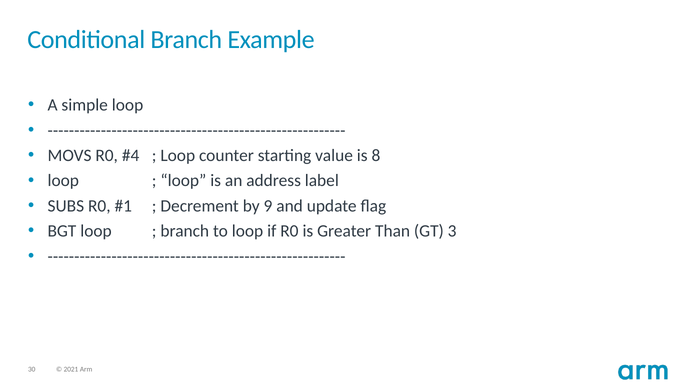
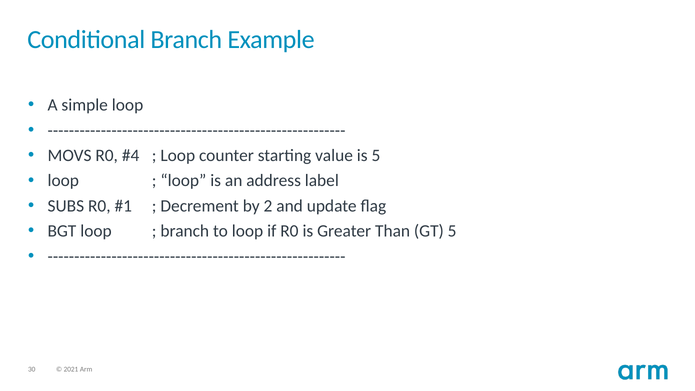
is 8: 8 -> 5 (376, 156)
9: 9 -> 2 (268, 206)
GT 3: 3 -> 5 (452, 231)
